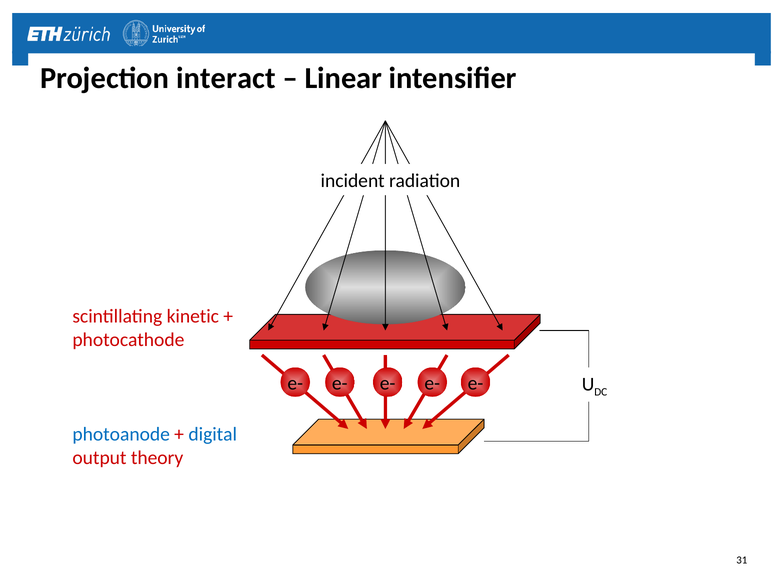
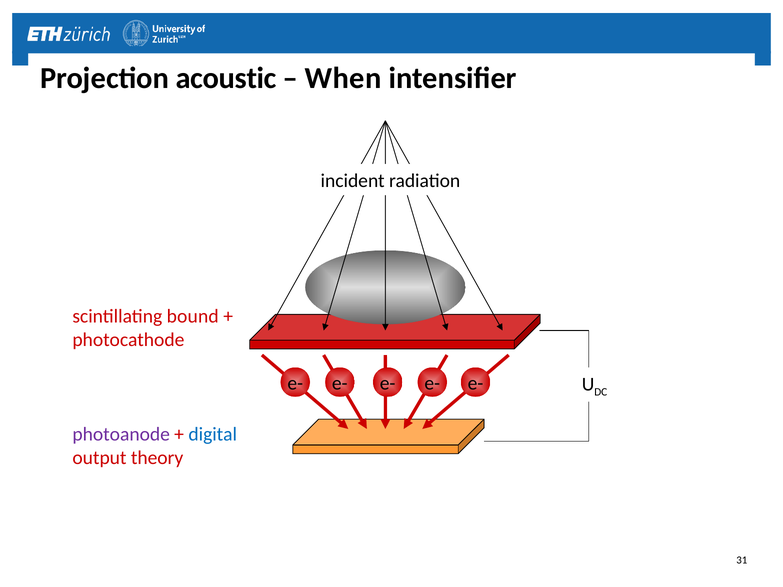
interact: interact -> acoustic (226, 78)
Linear: Linear -> When (343, 78)
kinetic: kinetic -> bound (193, 317)
photoanode colour: blue -> purple (121, 434)
